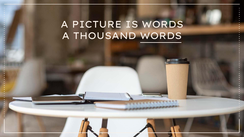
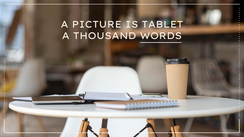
IS WORDS: WORDS -> TABLET (163, 25)
